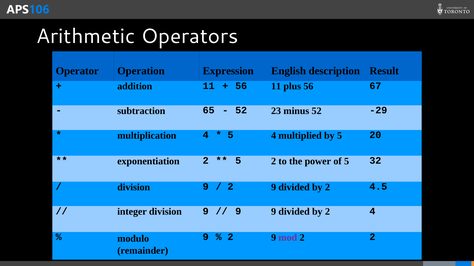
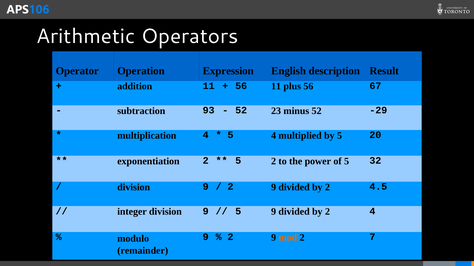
65: 65 -> 93 (209, 111)
9: 9 -> 5 (238, 212)
mod colour: purple -> orange (288, 238)
2 2: 2 -> 7 (372, 237)
